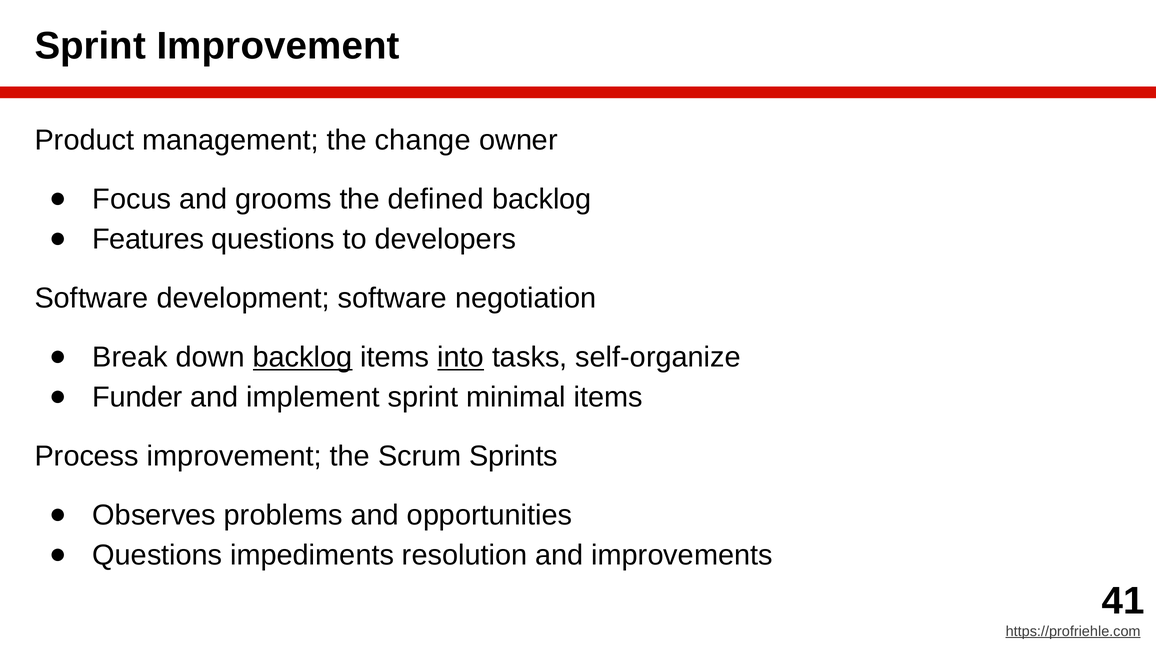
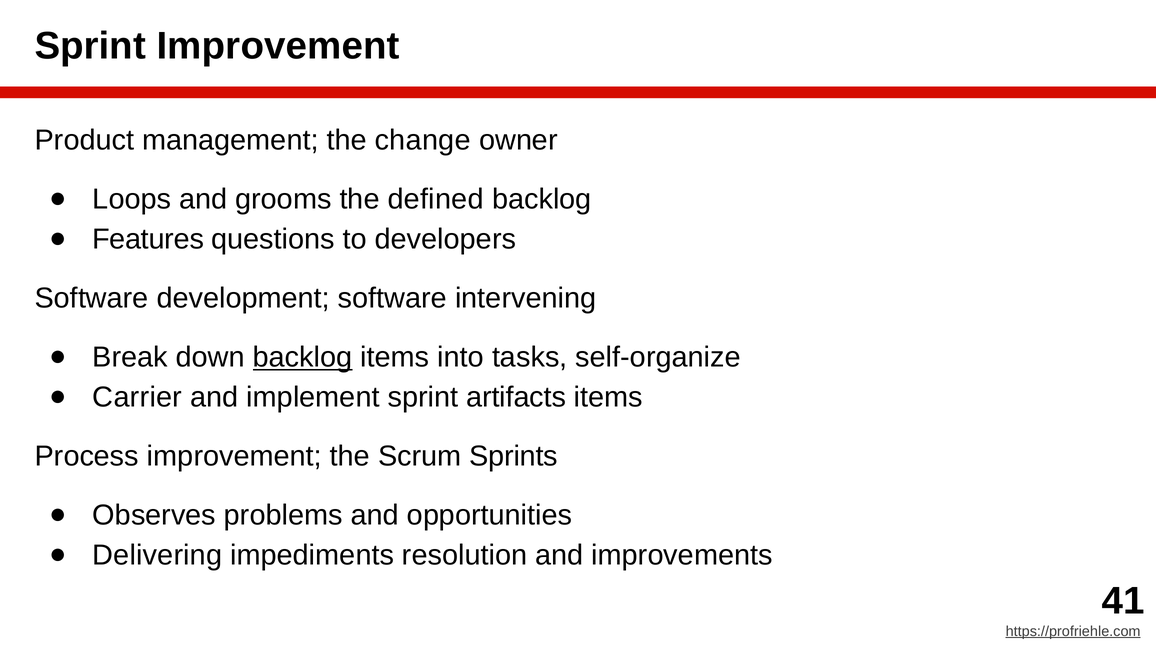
Focus: Focus -> Loops (132, 199)
negotiation: negotiation -> intervening (526, 298)
into underline: present -> none (461, 357)
Funder: Funder -> Carrier (137, 397)
minimal: minimal -> artifacts (516, 397)
Questions: Questions -> Delivering (157, 555)
